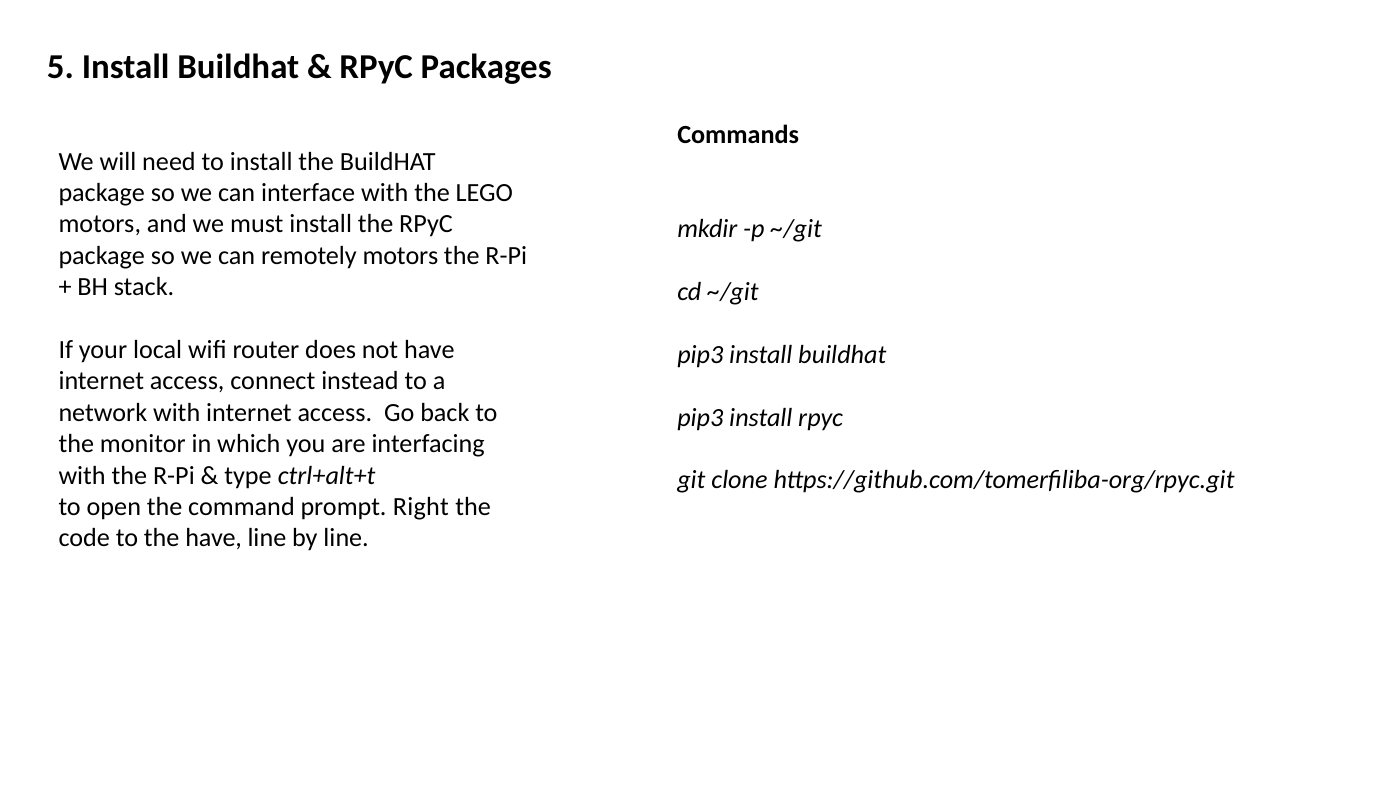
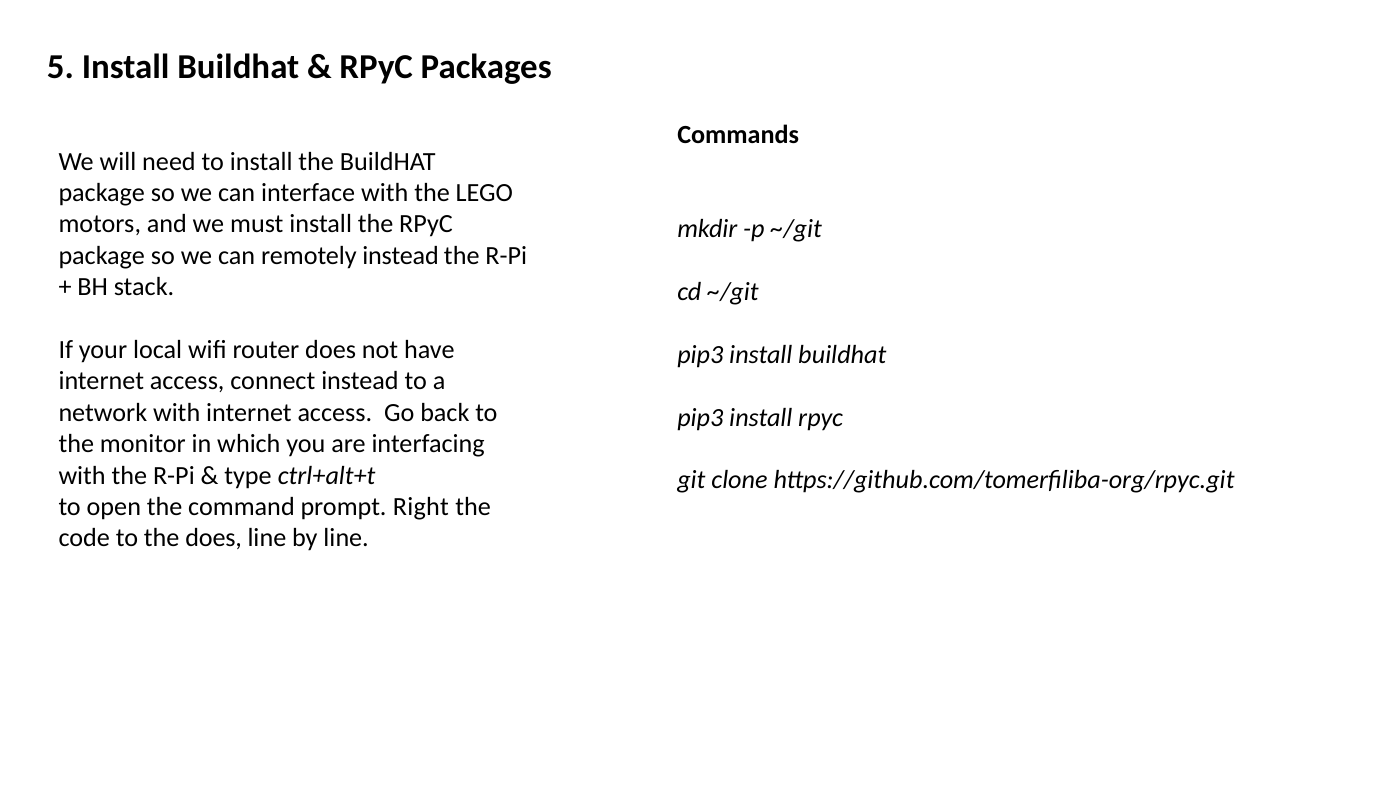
remotely motors: motors -> instead (401, 256)
the have: have -> does (214, 539)
